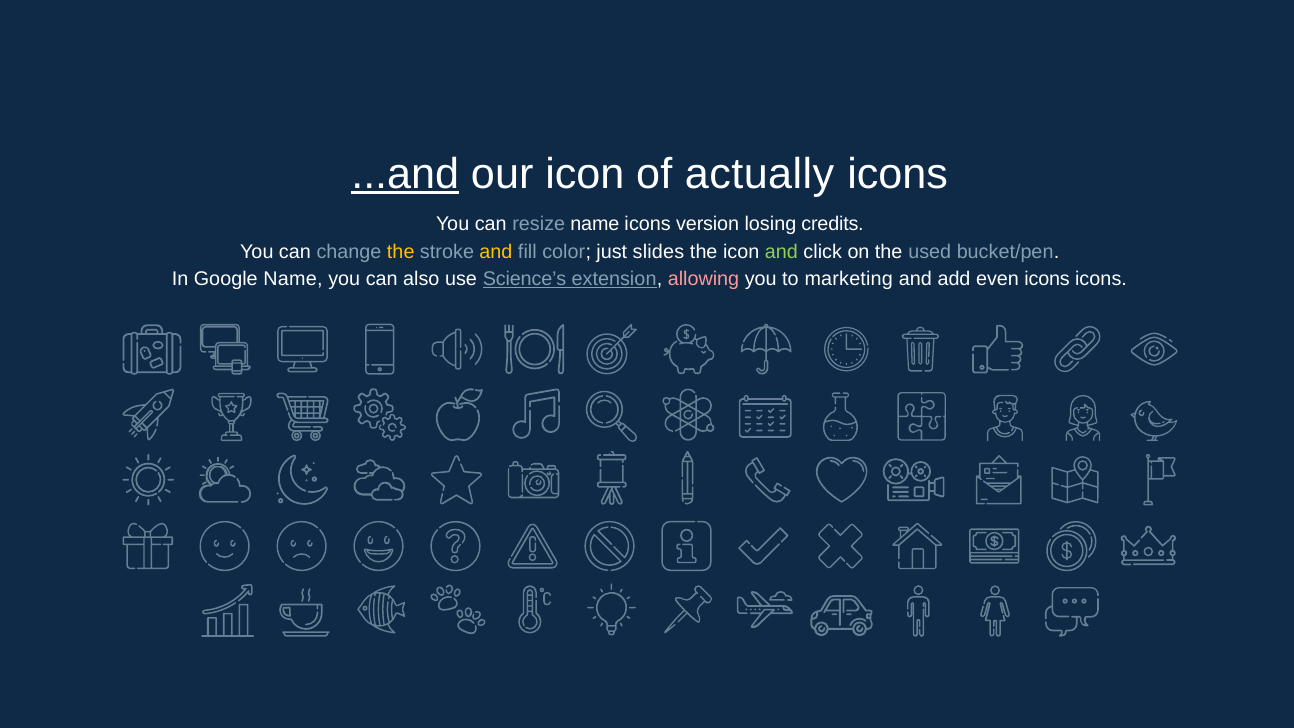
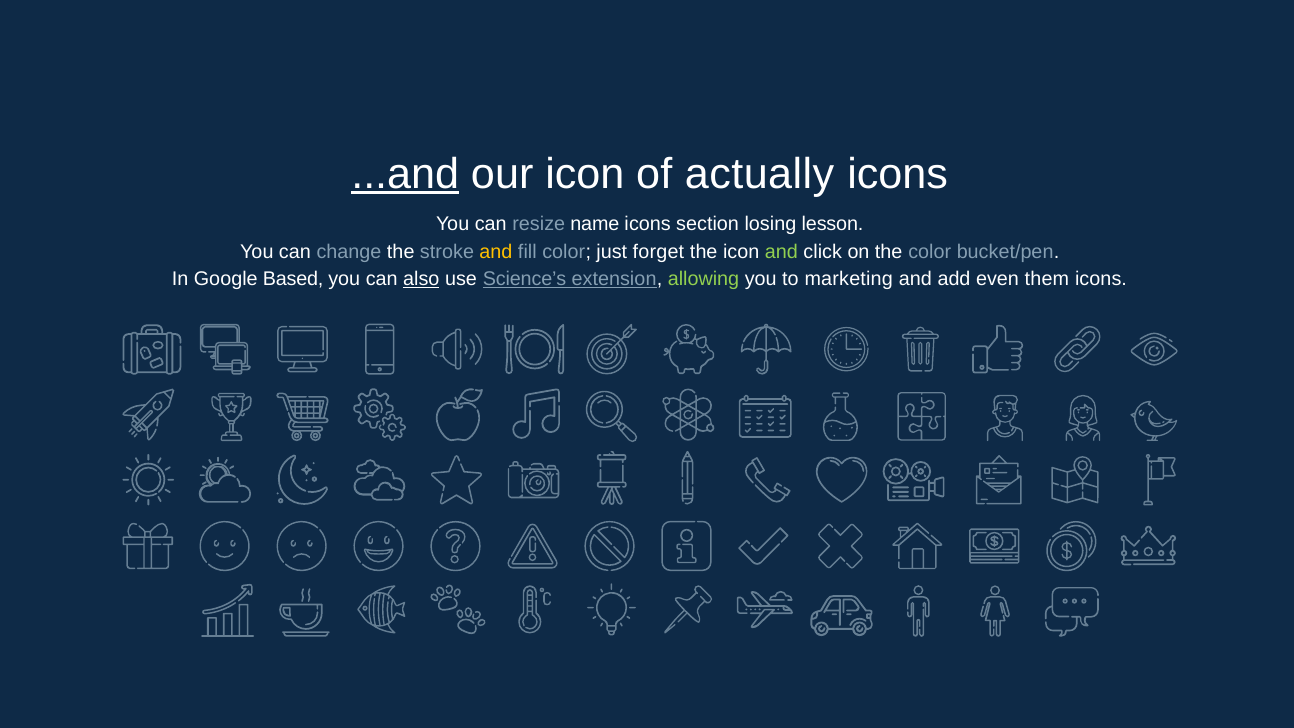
version: version -> section (708, 224)
credits: credits -> lesson (833, 224)
the colour: yellow -> white (401, 251)
slides: slides -> forget (658, 251)
the used: used -> color (930, 251)
Google Name: Name -> Based (293, 279)
also underline: none -> present (421, 279)
allowing colour: pink -> light green (703, 279)
even icons: icons -> them (1047, 279)
